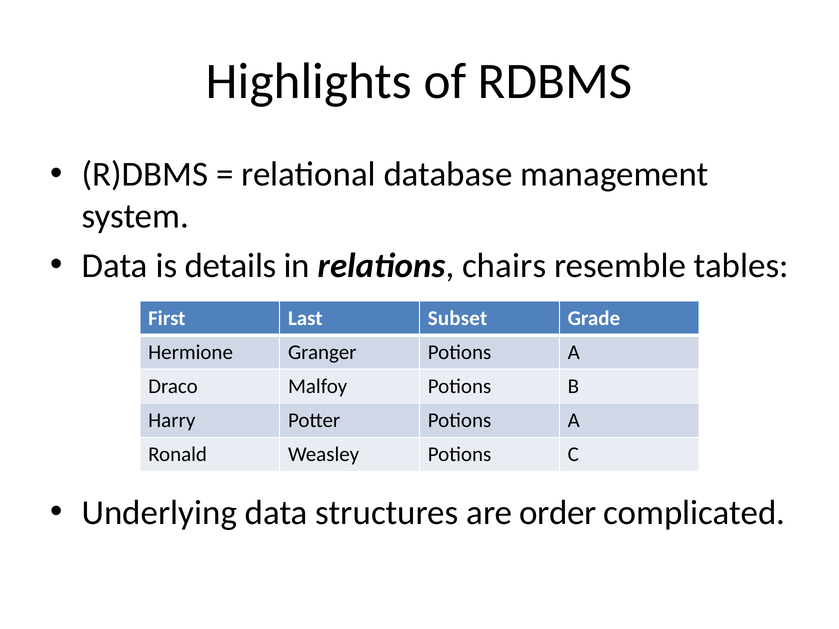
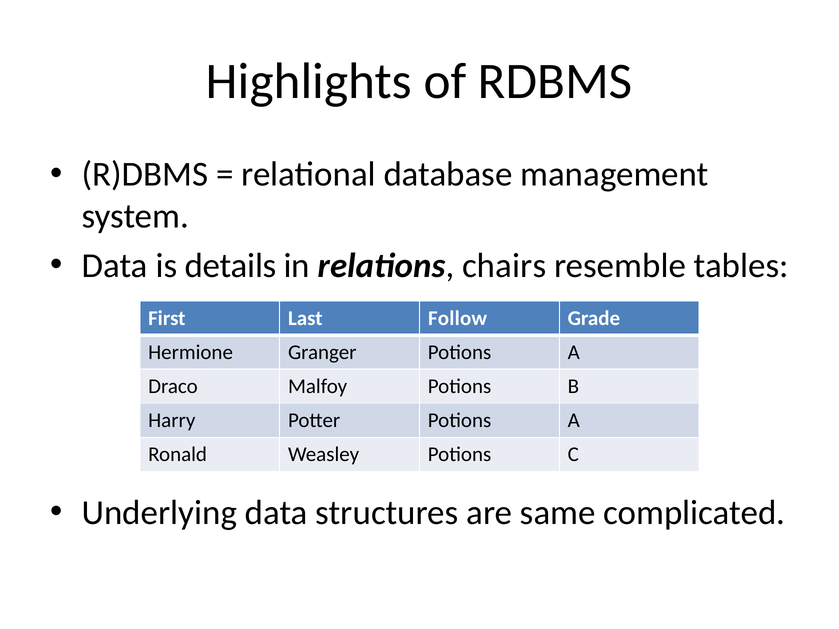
Subset: Subset -> Follow (458, 319)
order: order -> same (558, 513)
